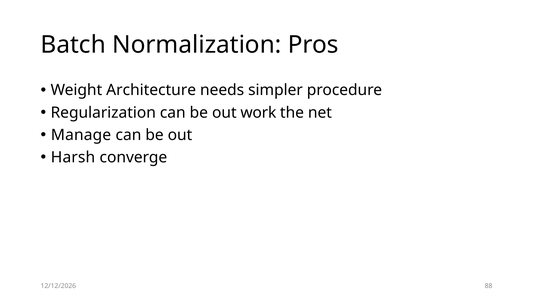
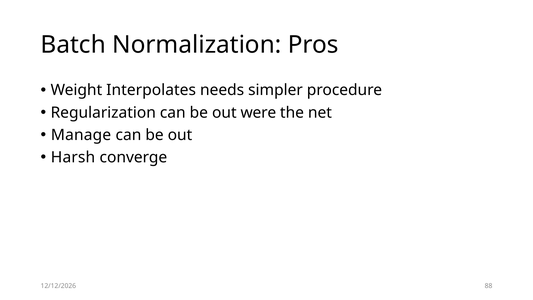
Architecture: Architecture -> Interpolates (151, 90)
work: work -> were (258, 112)
